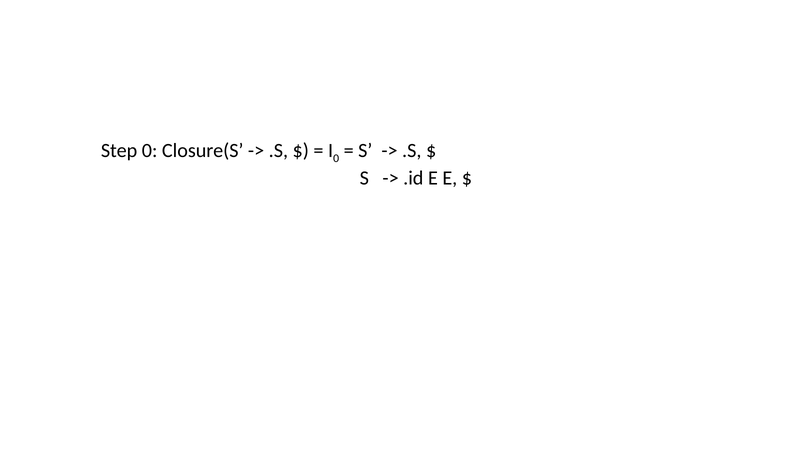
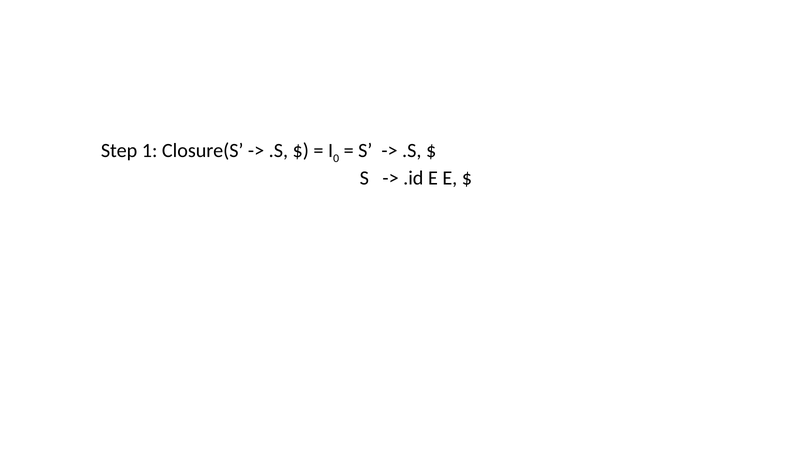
Step 0: 0 -> 1 (150, 150)
